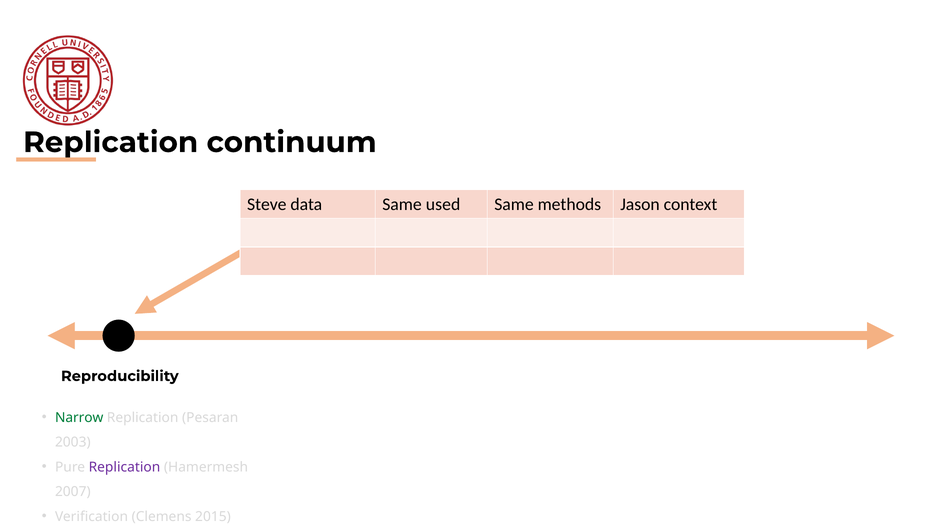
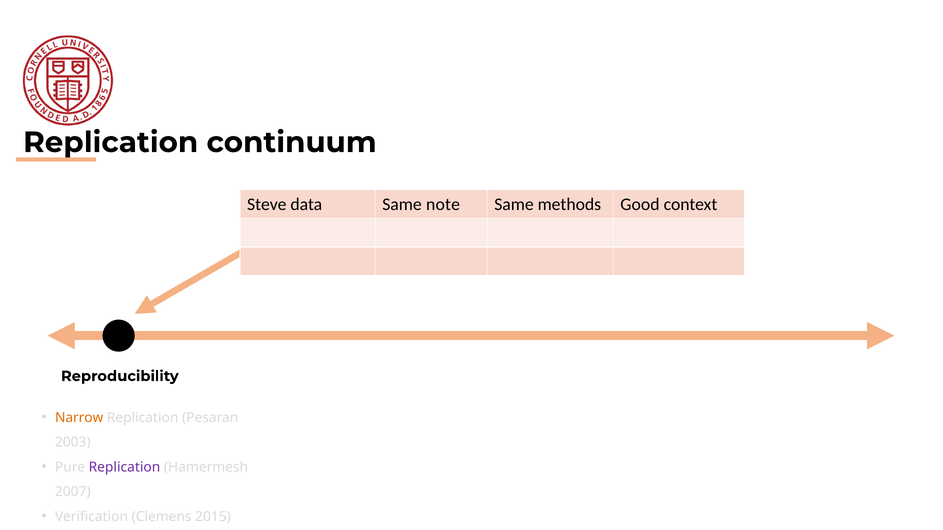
used: used -> note (443, 204)
Jason: Jason -> Good (640, 204)
Narrow colour: green -> orange (79, 418)
